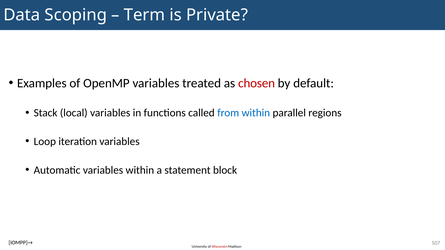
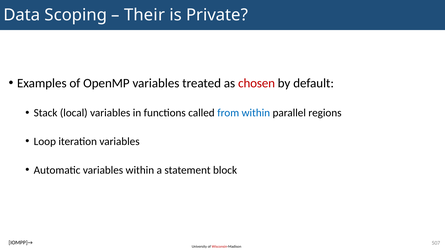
Term: Term -> Their (144, 15)
